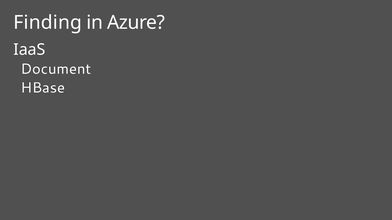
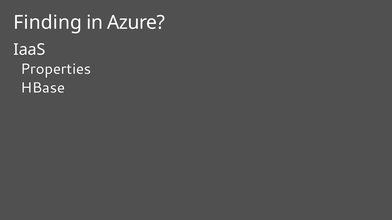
Document: Document -> Properties (56, 69)
